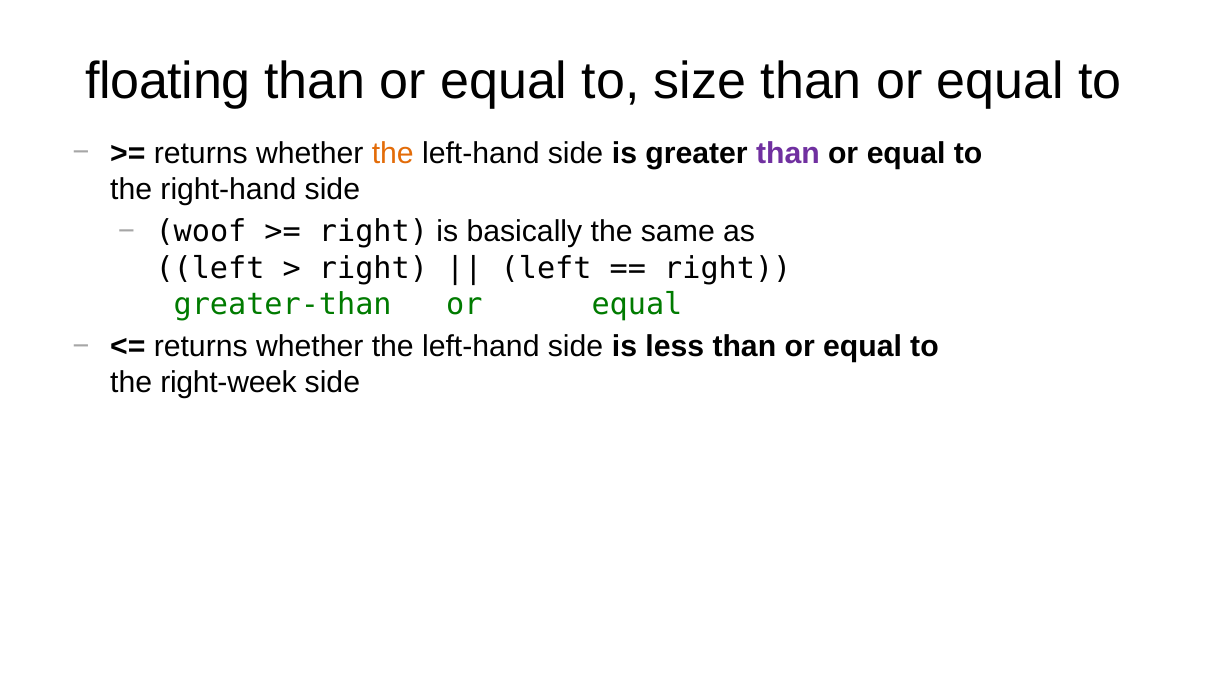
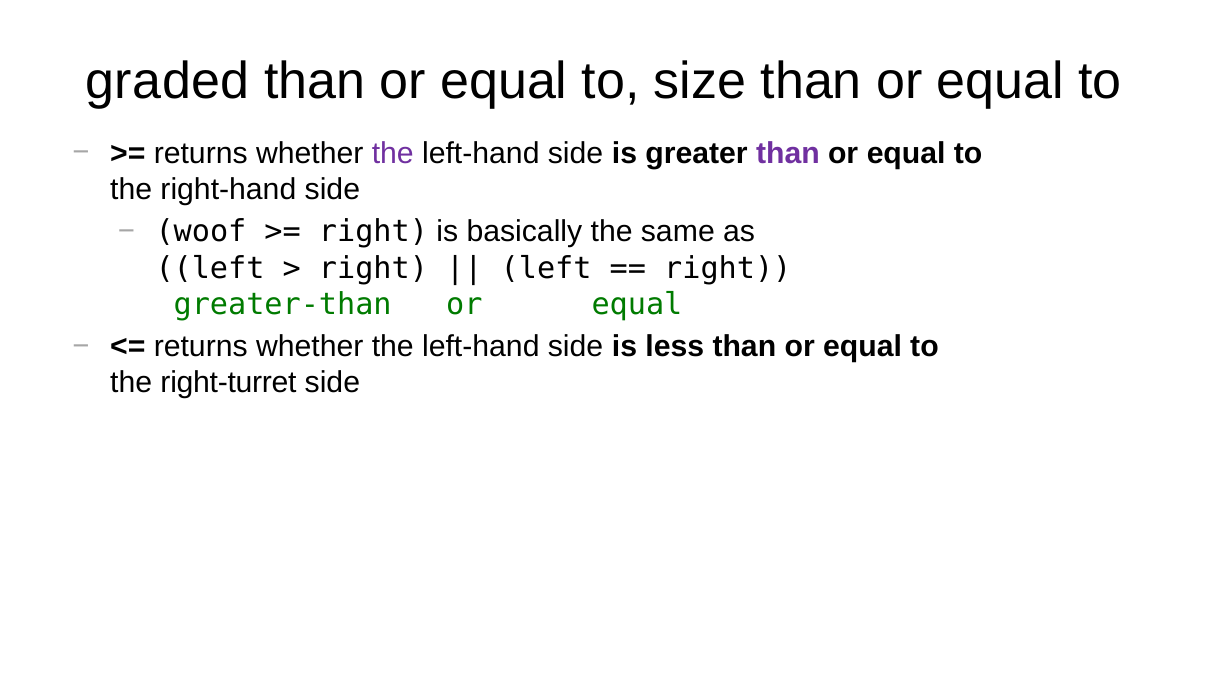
floating: floating -> graded (168, 81)
the colour: orange -> purple (393, 154)
right-week: right-week -> right-turret (229, 383)
